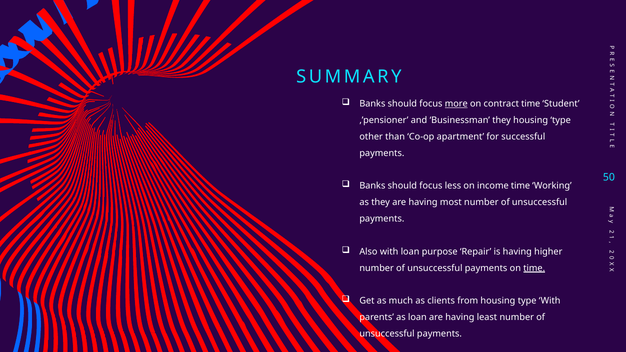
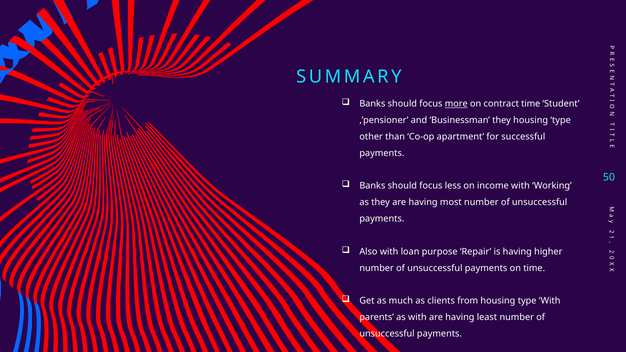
income time: time -> with (520, 186)
time underline: present -> none (534, 268)
as loan: loan -> with (417, 317)
